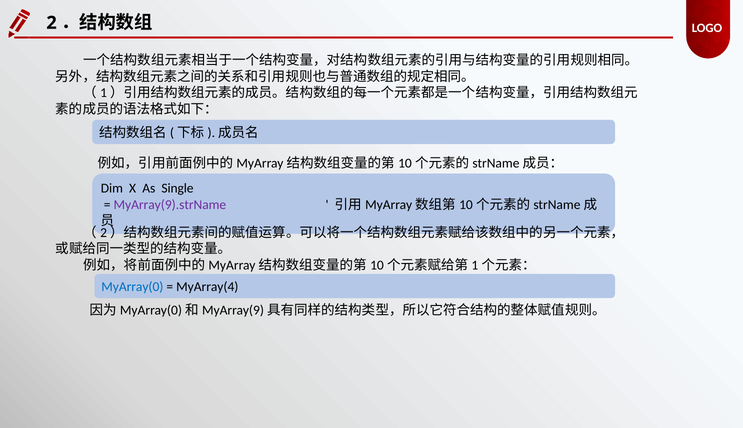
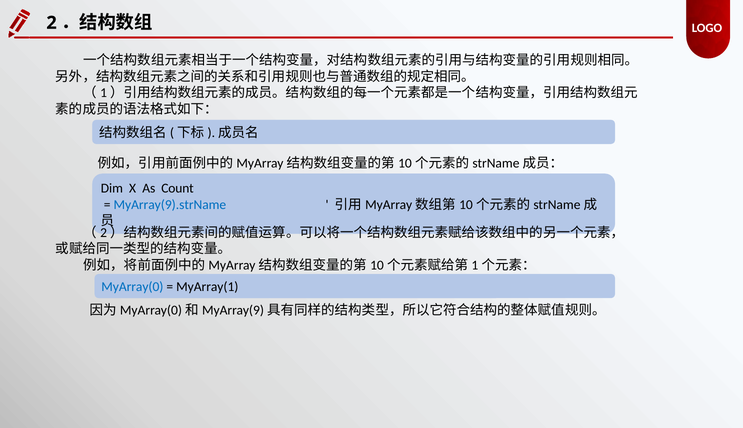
Single: Single -> Count (178, 188)
MyArray(9).strName colour: purple -> blue (170, 205)
MyArray(4: MyArray(4 -> MyArray(1 (207, 287)
